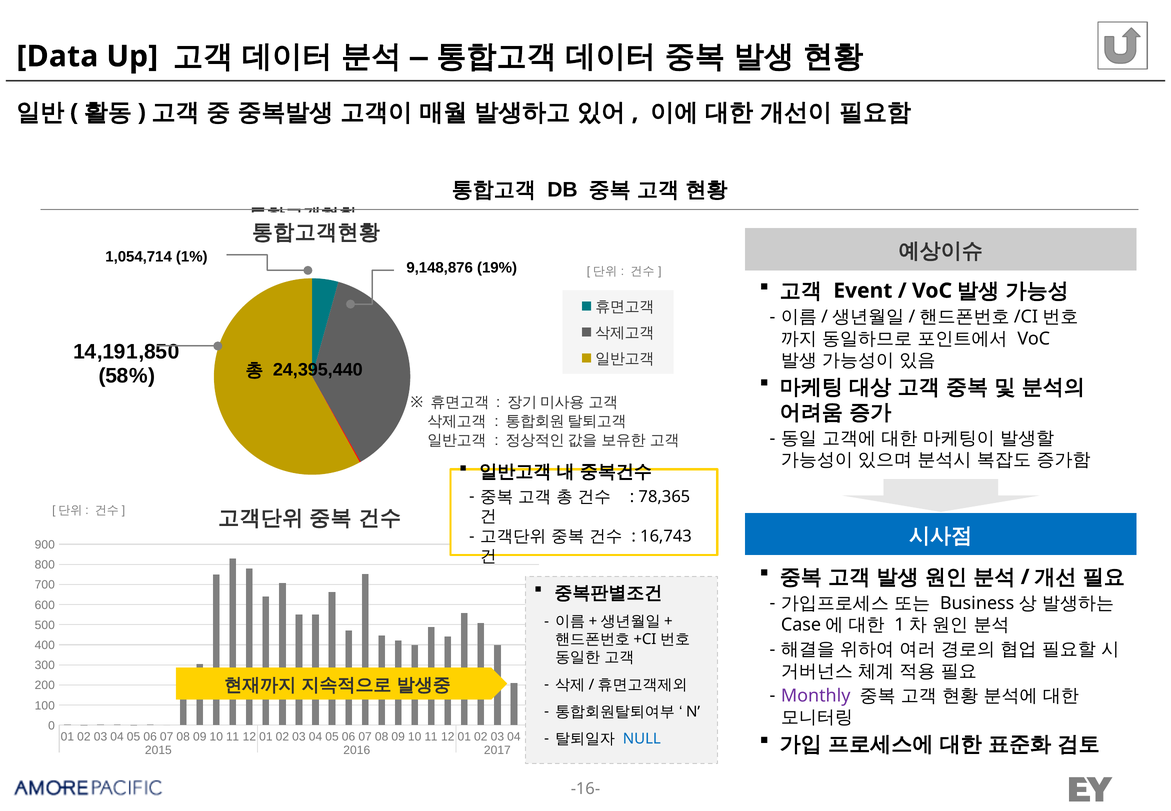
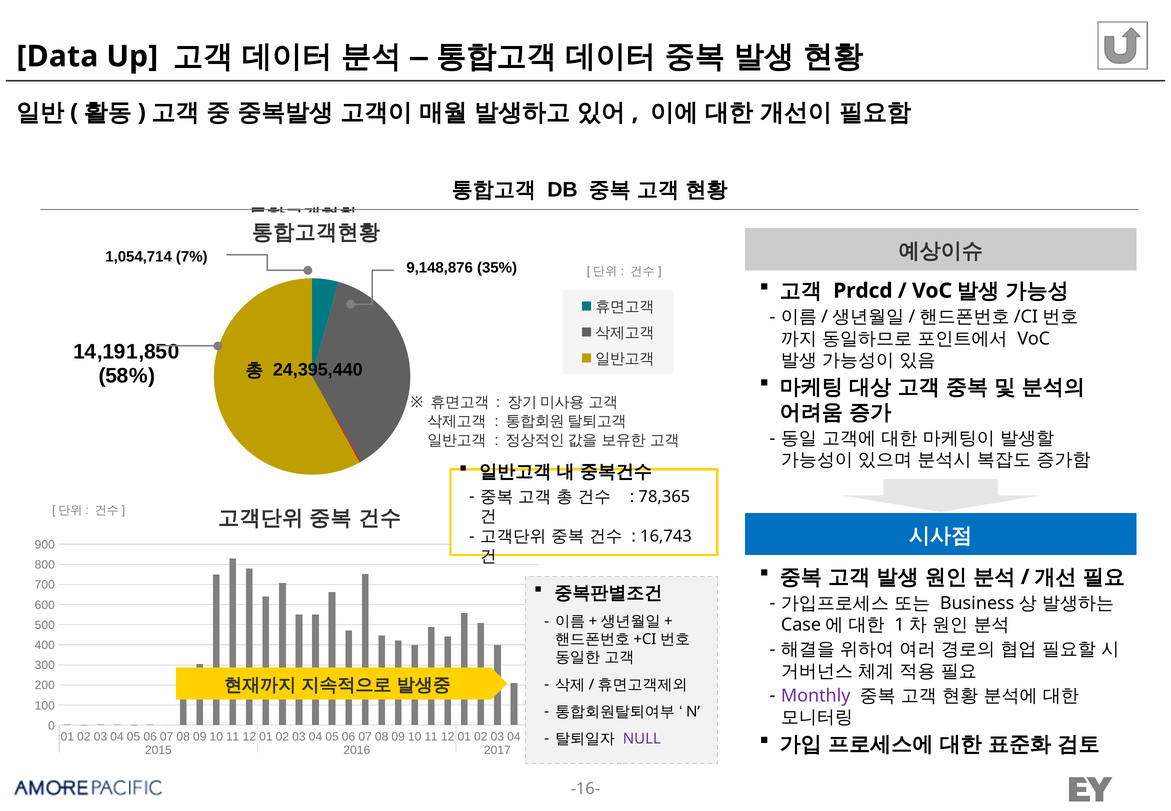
1%: 1% -> 7% (192, 257)
19%: 19% -> 35% (497, 267)
Event: Event -> Prdcd (863, 291)
NULL colour: blue -> purple (642, 738)
